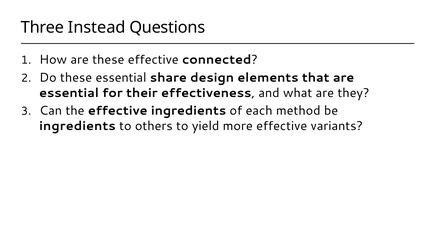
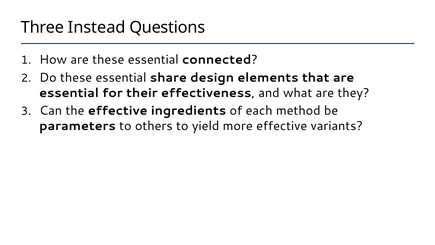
are these effective: effective -> essential (153, 60)
ingredients: ingredients -> parameters (77, 126)
